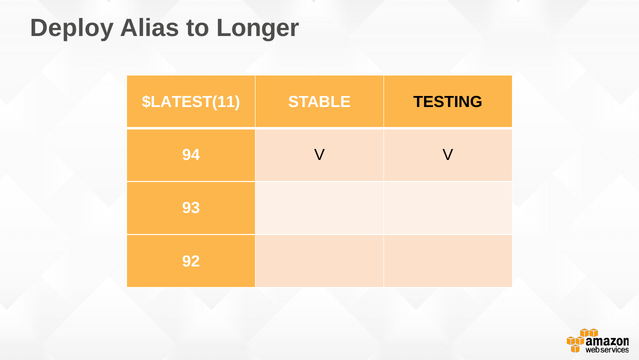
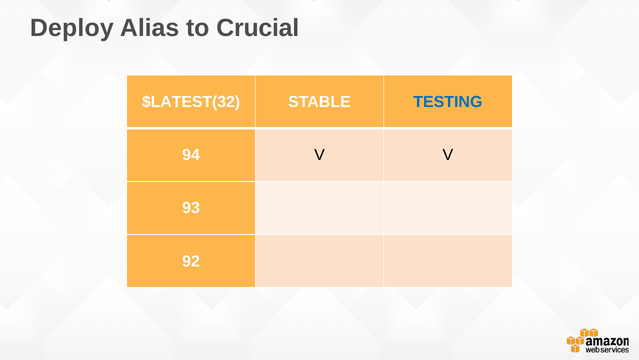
Longer: Longer -> Crucial (258, 28)
$LATEST(11: $LATEST(11 -> $LATEST(32 (191, 102)
TESTING colour: black -> blue (448, 102)
